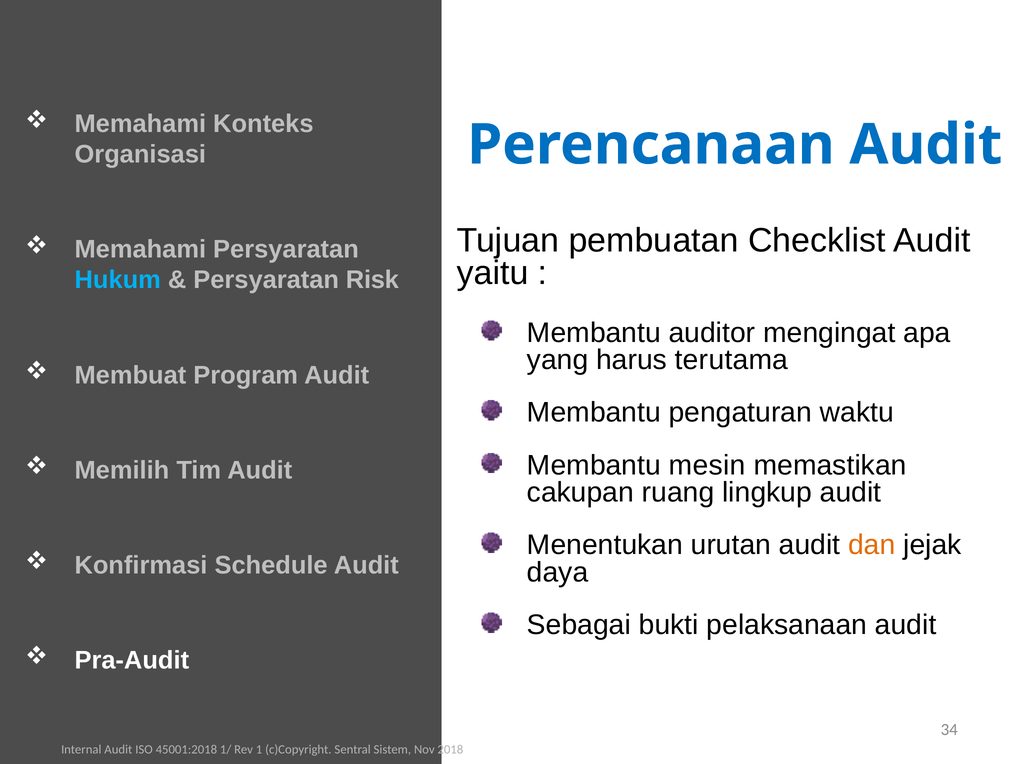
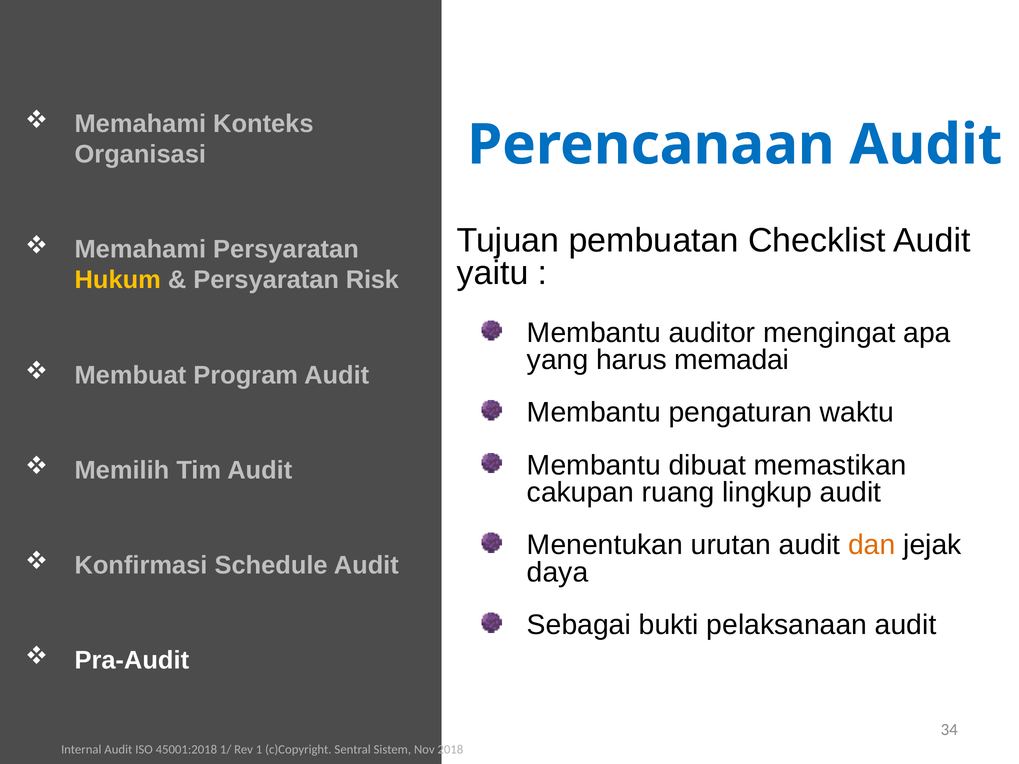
Hukum colour: light blue -> yellow (118, 280)
terutama: terutama -> memadai (732, 360)
mesin: mesin -> dibuat (707, 465)
